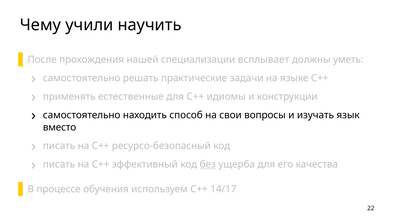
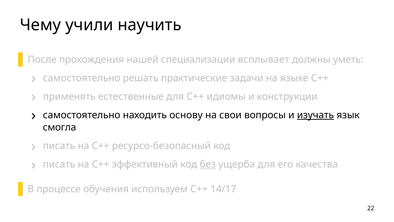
способ: способ -> основу (186, 115)
изучать underline: none -> present (315, 115)
вместо: вместо -> смогла (60, 127)
